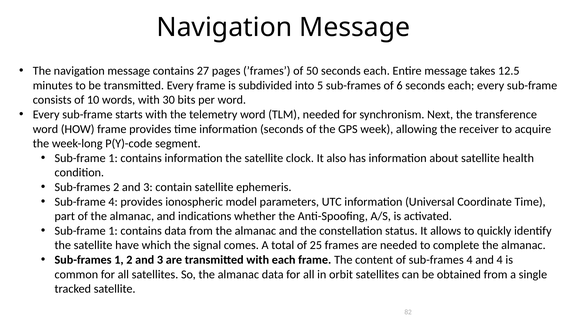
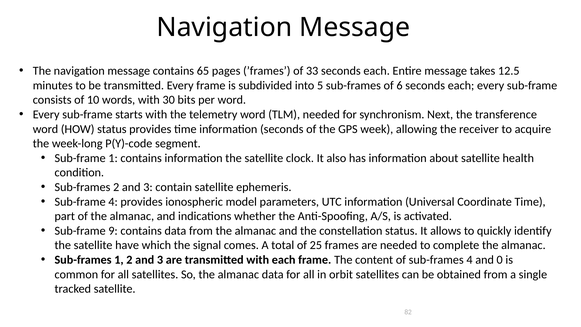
27: 27 -> 65 (203, 71)
50: 50 -> 33 (312, 71)
HOW frame: frame -> status (112, 129)
1: 1 -> 9 (113, 231)
and 4: 4 -> 0 (500, 260)
